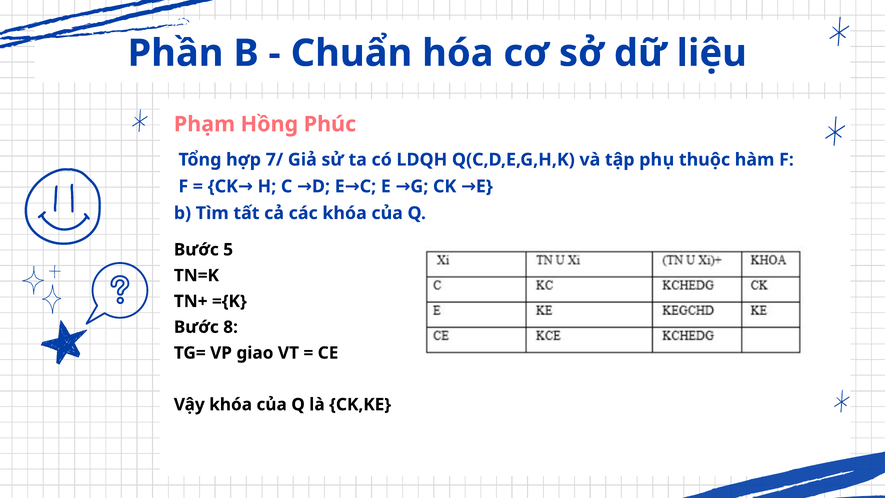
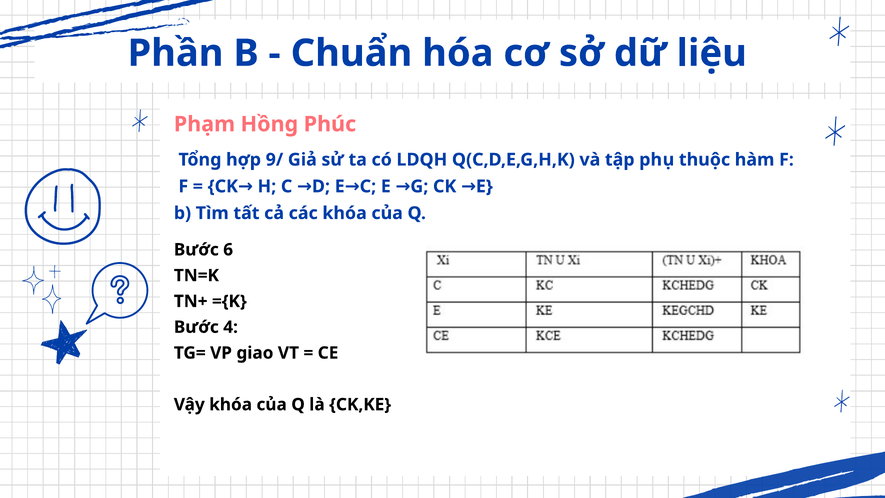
7/: 7/ -> 9/ (274, 160)
5: 5 -> 6 (228, 250)
8: 8 -> 4 (231, 327)
